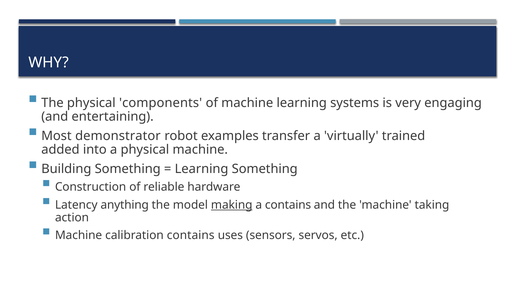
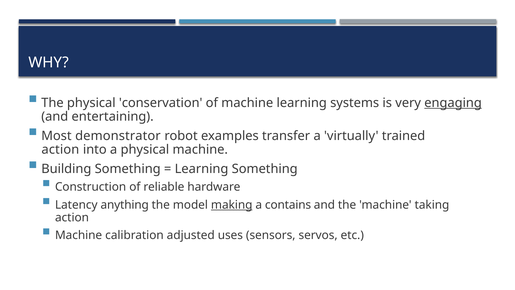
components: components -> conservation (161, 103)
engaging underline: none -> present (453, 103)
added: added -> action (60, 150)
calibration contains: contains -> adjusted (191, 235)
